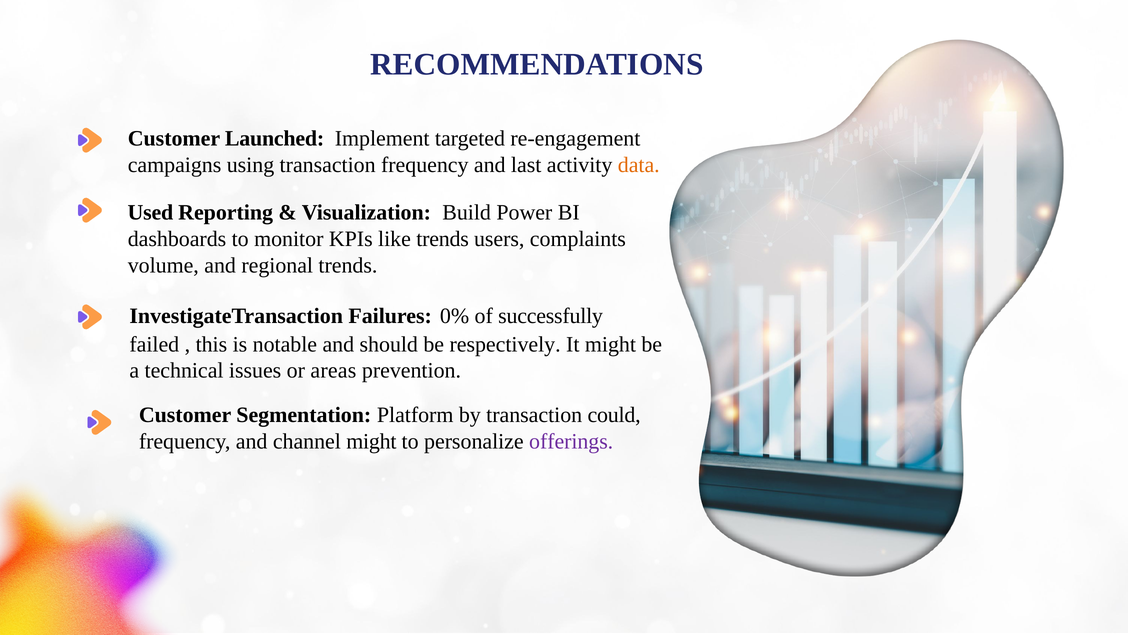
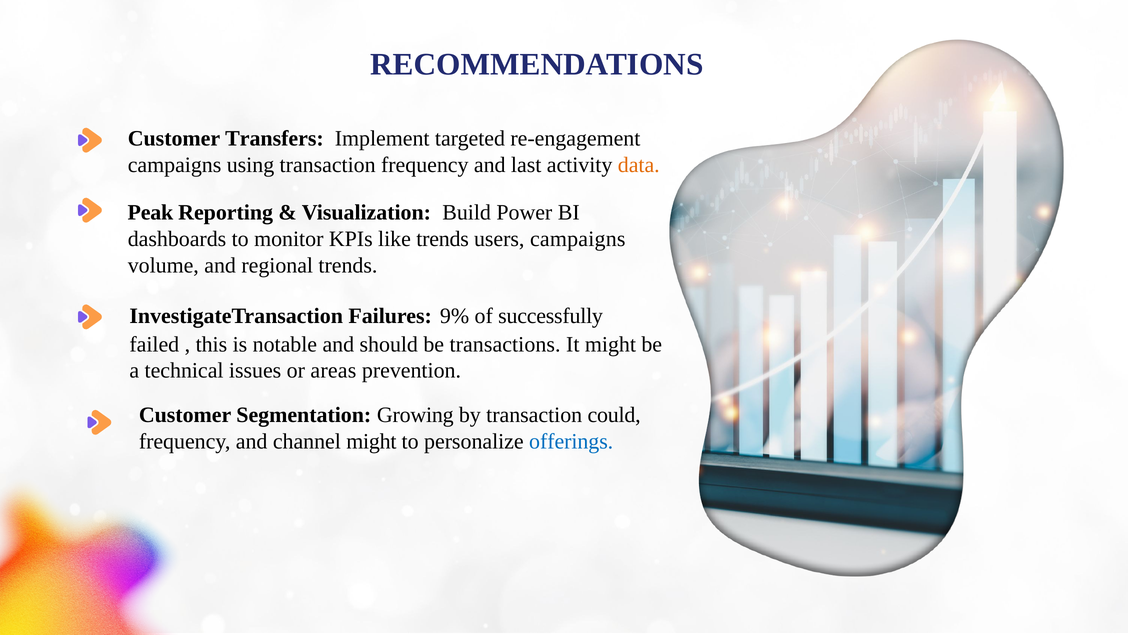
Launched: Launched -> Transfers (274, 138)
Used: Used -> Peak (150, 212)
users complaints: complaints -> campaigns (578, 239)
0%: 0% -> 9% (455, 316)
respectively: respectively -> transactions (505, 344)
Platform: Platform -> Growing (415, 415)
offerings colour: purple -> blue (571, 441)
